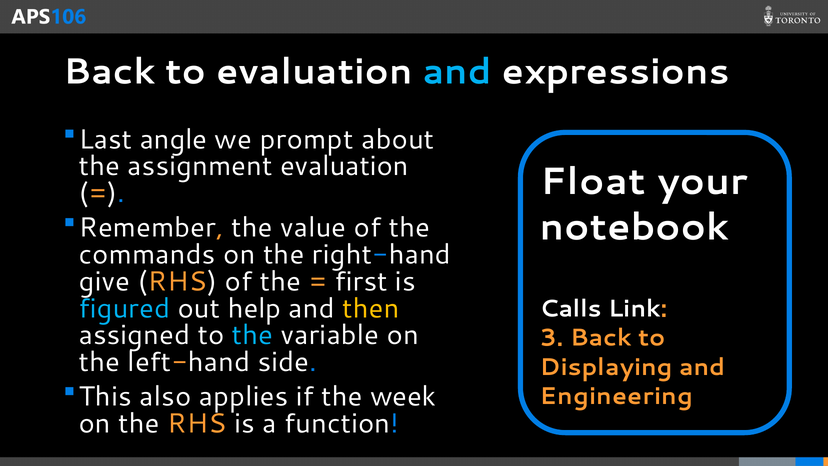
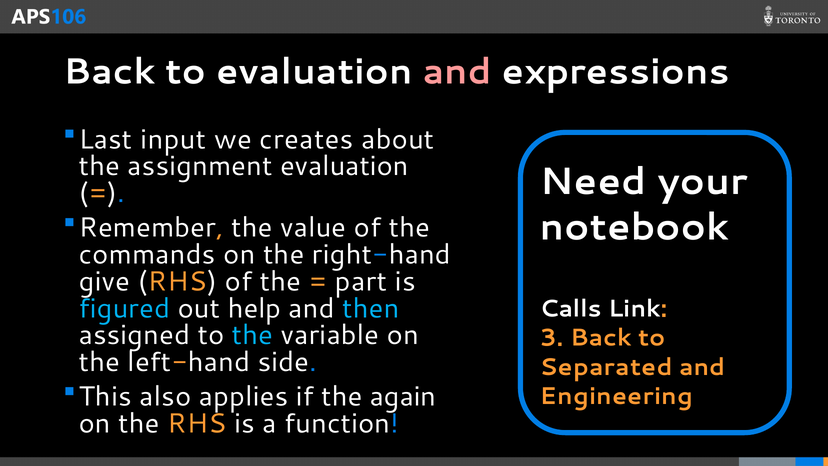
and colour: light blue -> pink (457, 72)
angle: angle -> input (173, 139)
prompt: prompt -> creates (307, 139)
Float: Float -> Need (593, 182)
first: first -> part (361, 281)
then colour: yellow -> light blue (371, 308)
Displaying: Displaying -> Separated (606, 367)
week: week -> again (403, 397)
